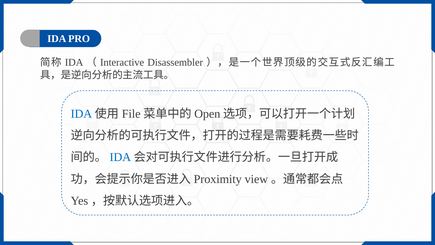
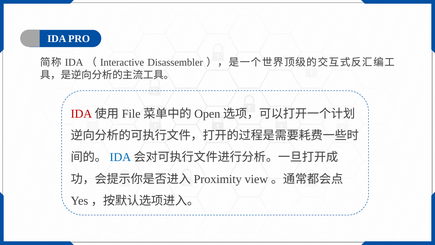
IDA colour: blue -> red (81, 114)
